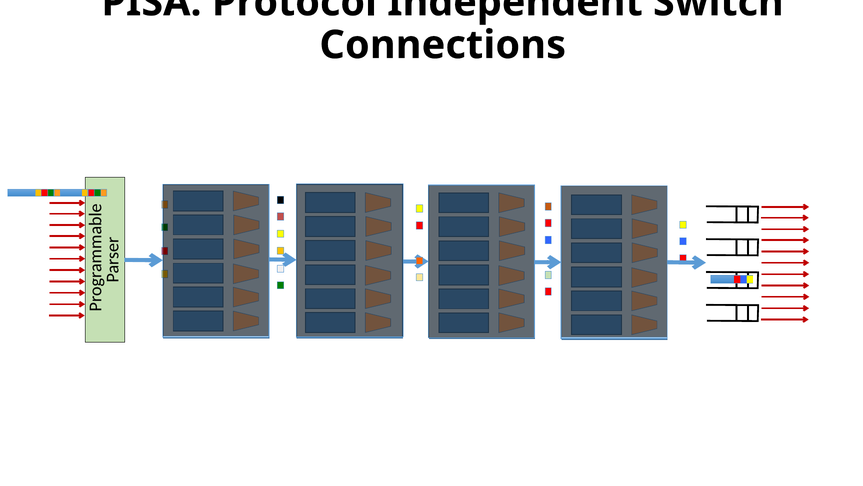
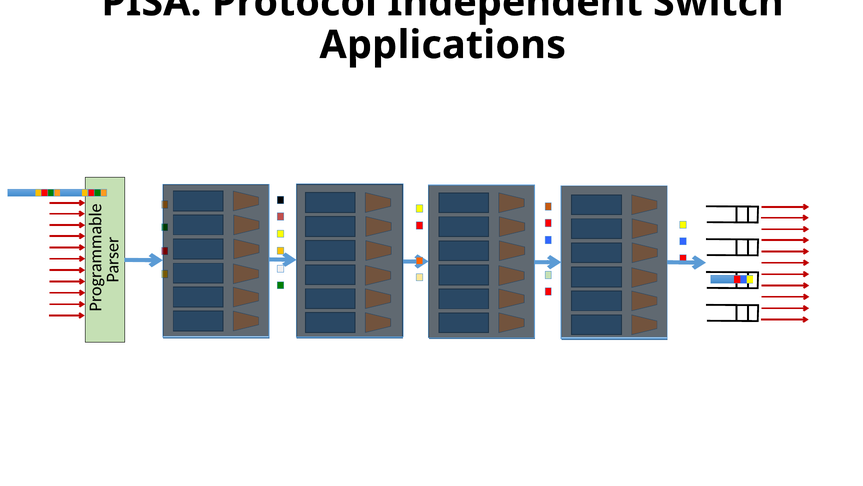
Connections: Connections -> Applications (443, 45)
